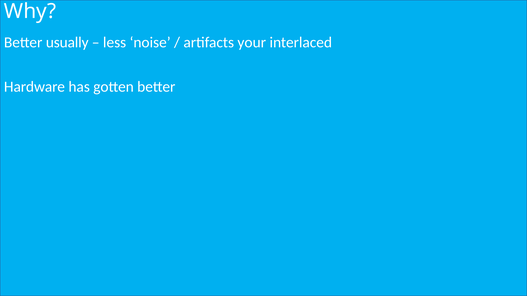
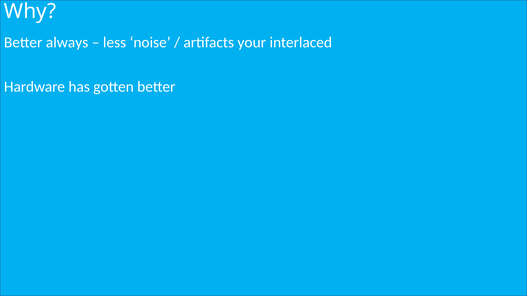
usually: usually -> always (67, 43)
